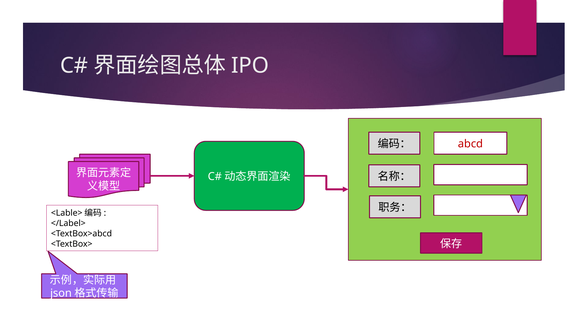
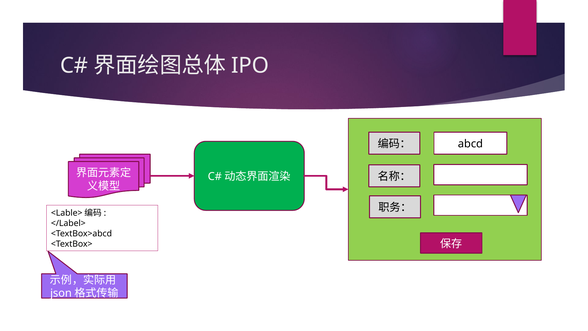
abcd colour: red -> black (470, 144)
